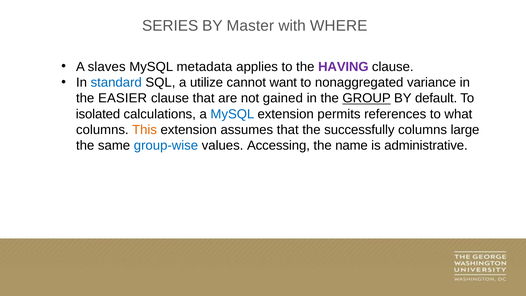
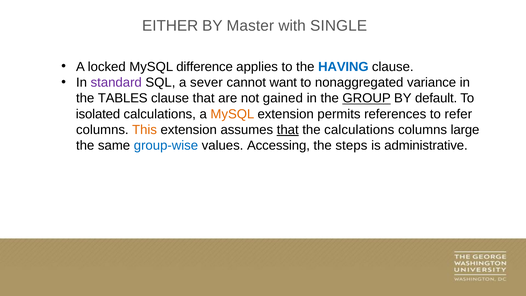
SERIES: SERIES -> EITHER (170, 26)
WHERE: WHERE -> SINGLE (339, 26)
slaves: slaves -> locked (107, 67)
metadata: metadata -> difference (205, 67)
HAVING colour: purple -> blue (343, 67)
standard colour: blue -> purple (116, 82)
utilize: utilize -> sever (206, 82)
EASIER: EASIER -> TABLES (123, 98)
MySQL colour: blue -> orange (232, 114)
what: what -> refer (458, 114)
that underline: none -> present (288, 130)
the successfully: successfully -> calculations (359, 130)
name: name -> steps (351, 146)
